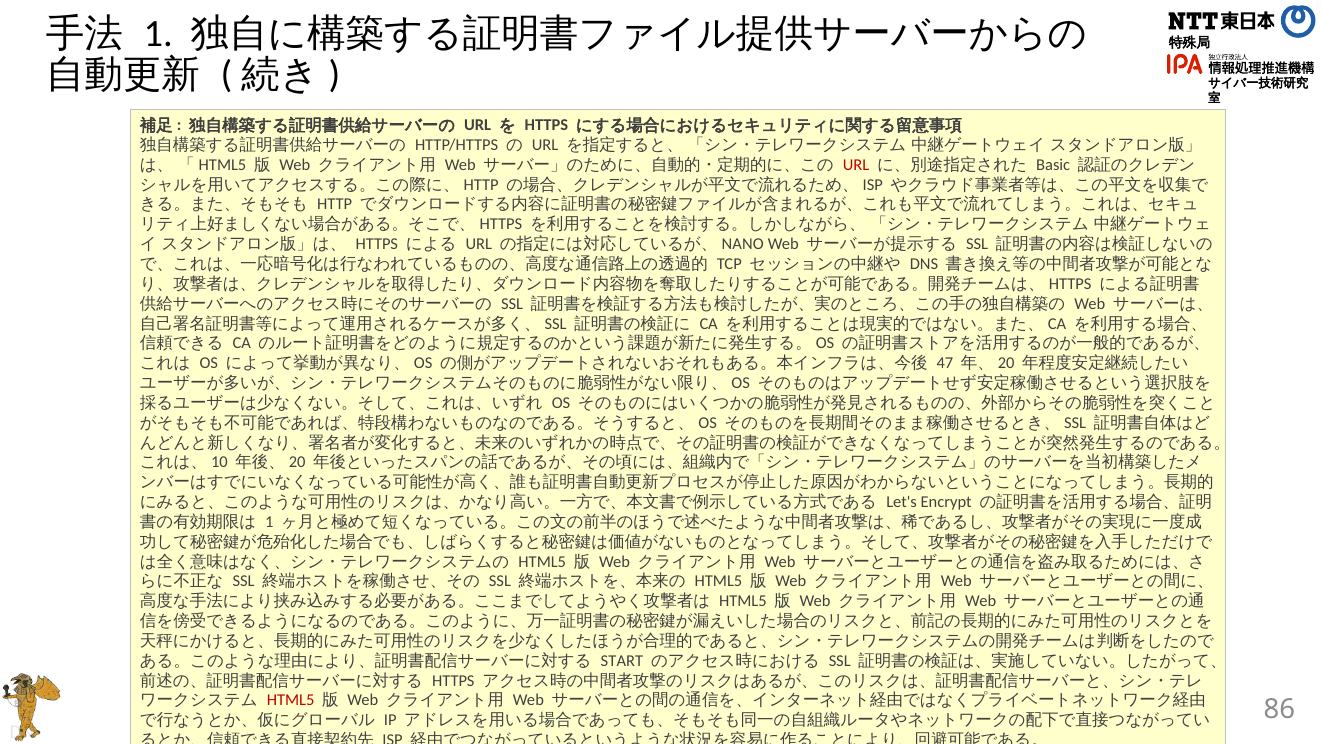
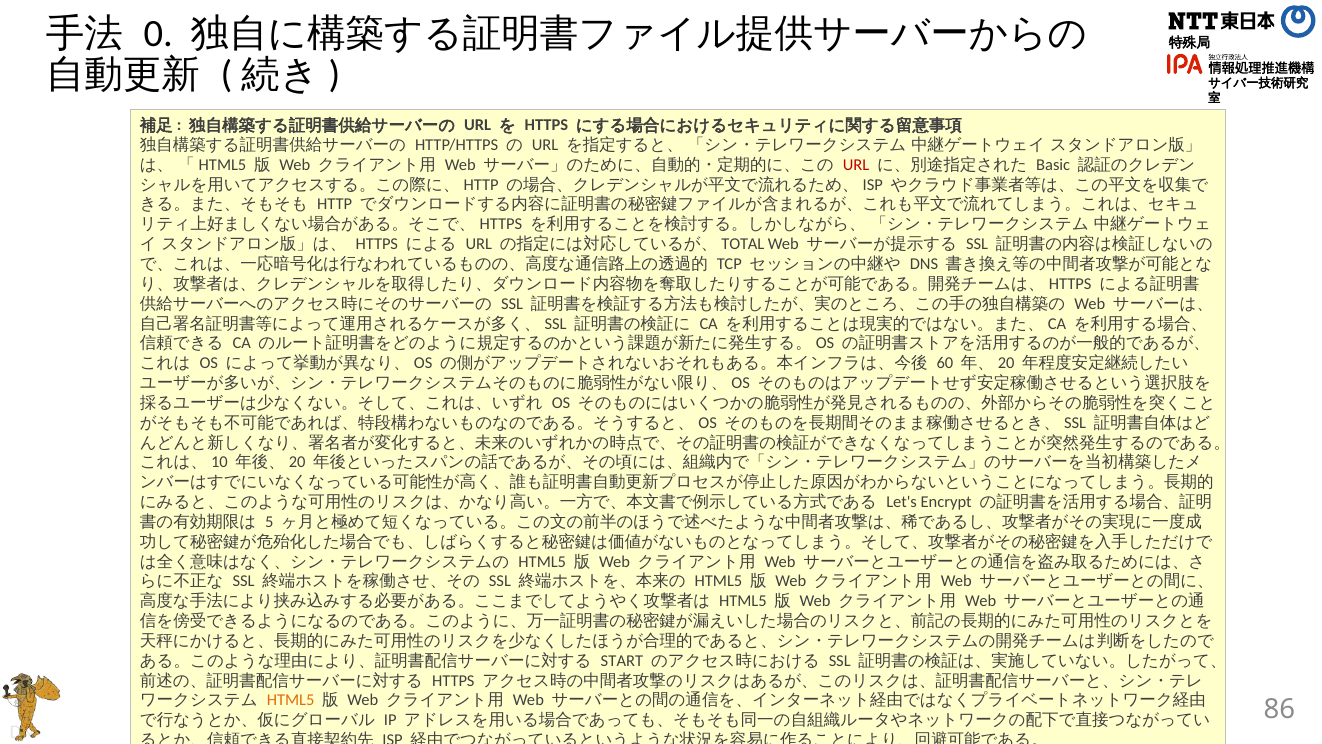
1: 1 -> 0 (158, 33)
NANO: NANO -> TOTAL (743, 244)
47: 47 -> 60 (945, 363)
1: 1 -> 5 (269, 522)
HTML5 colour: red -> orange (291, 700)
